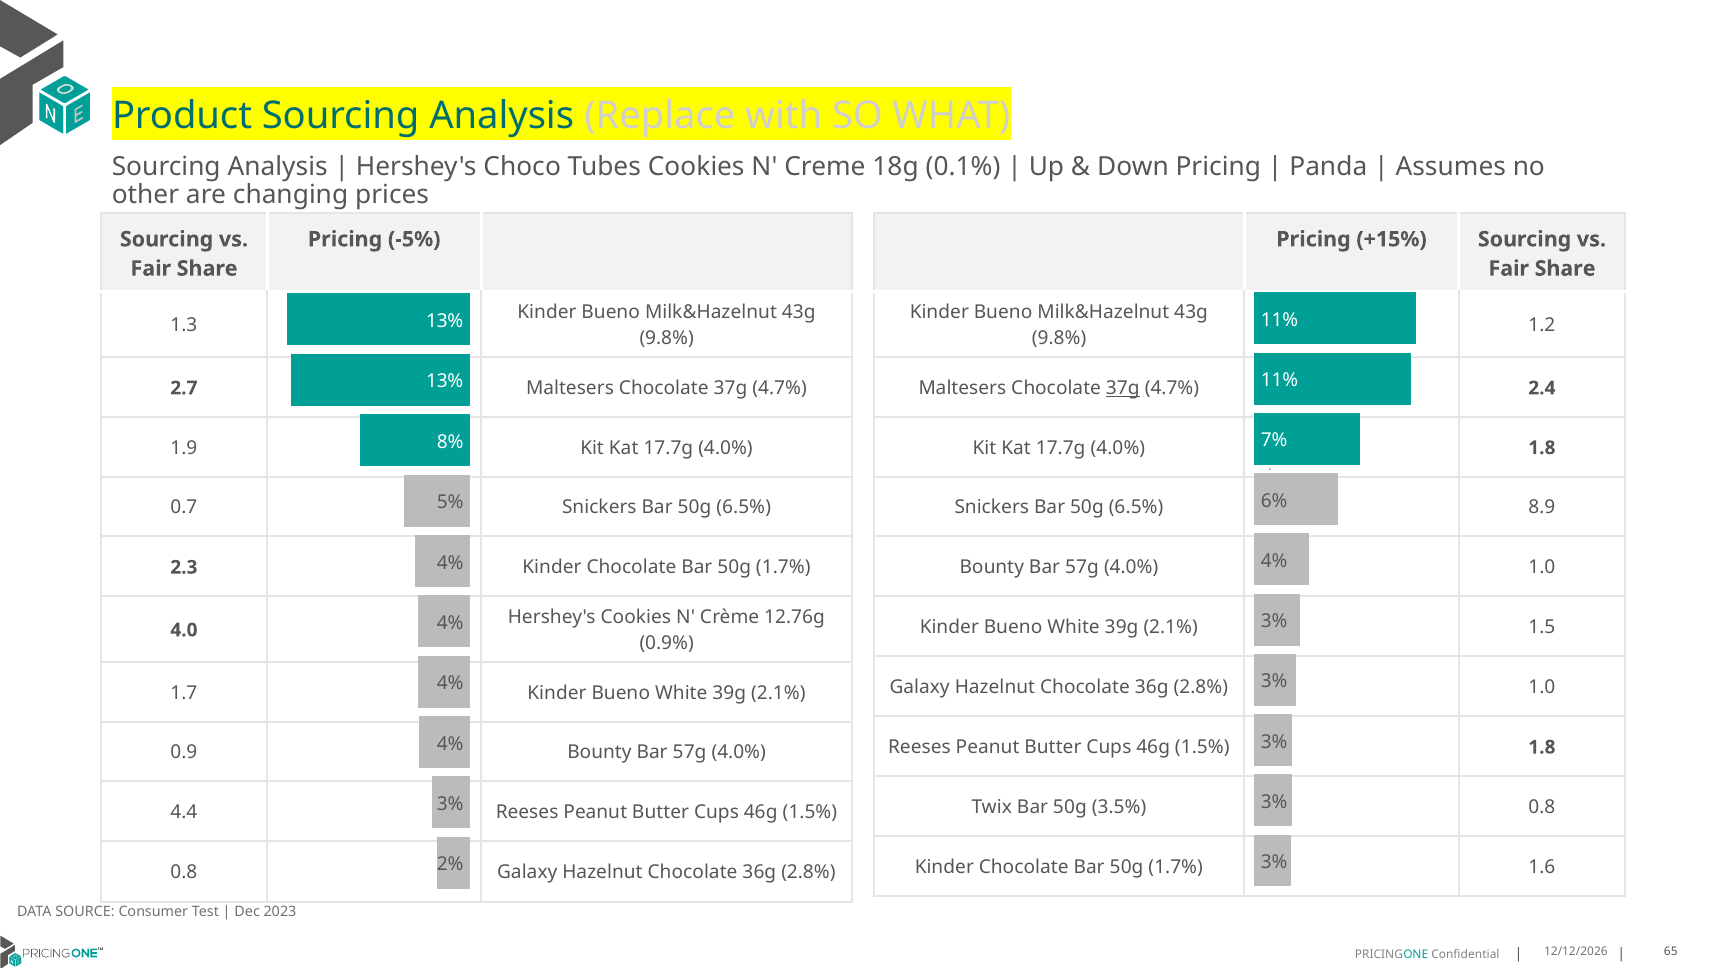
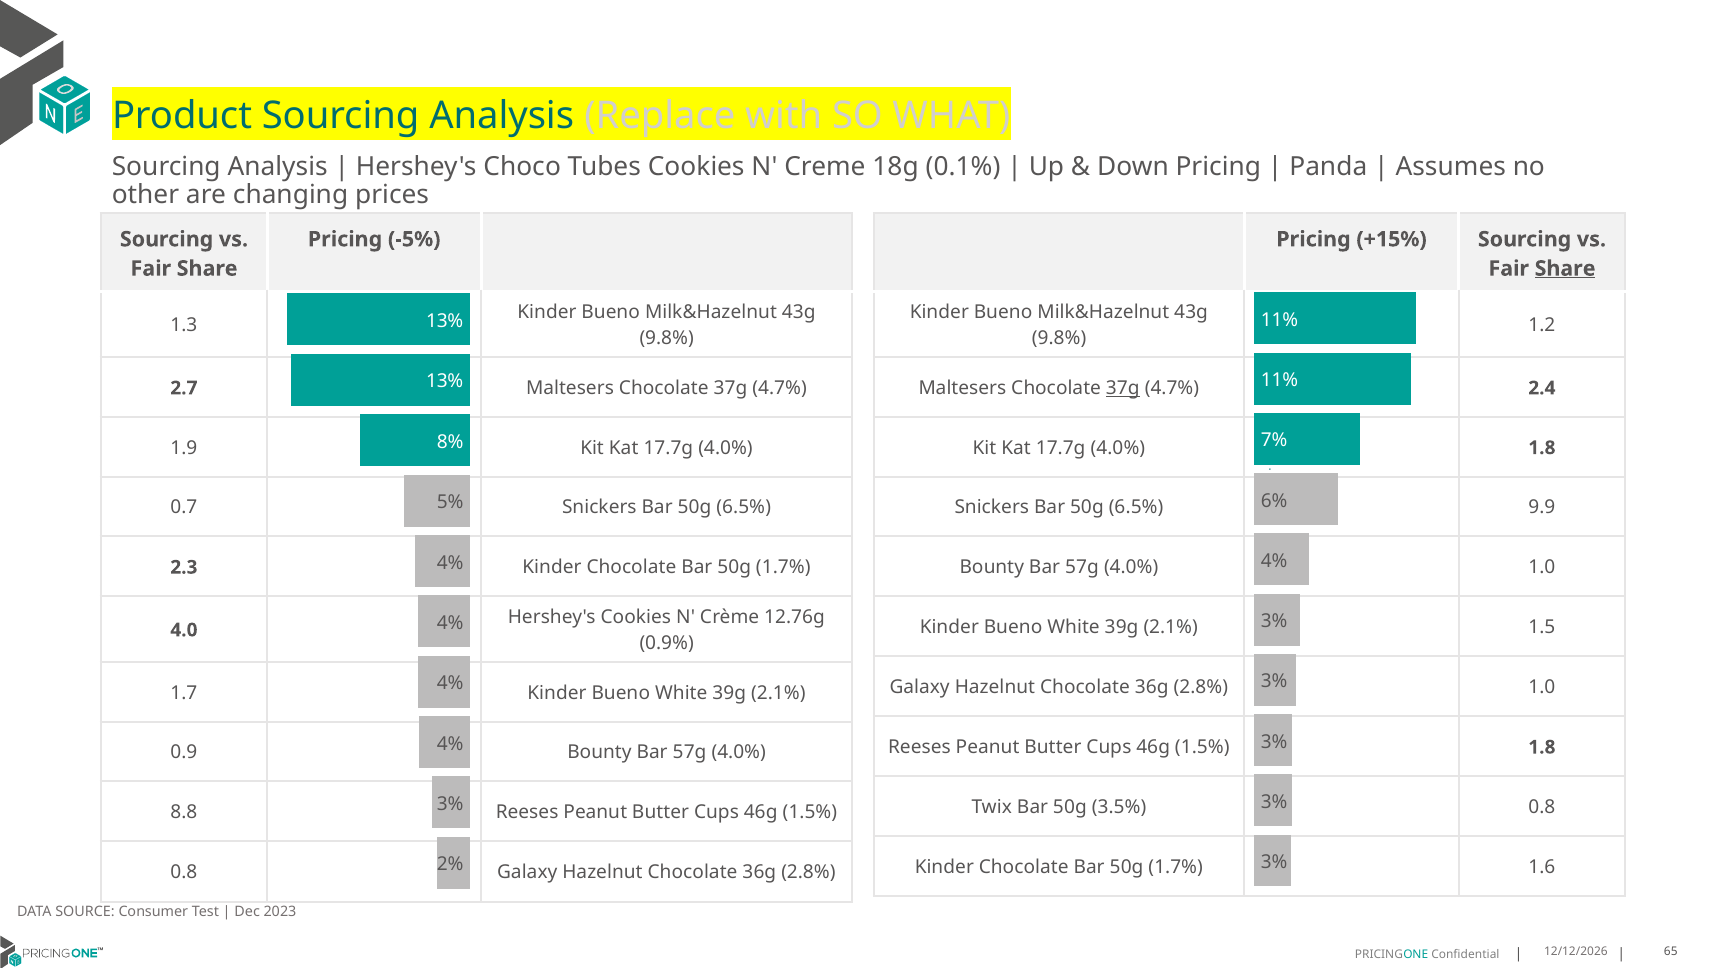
Share underline: none -> present (1565, 268)
8.9: 8.9 -> 9.9 (1542, 507)
4.4: 4.4 -> 8.8 (184, 812)
